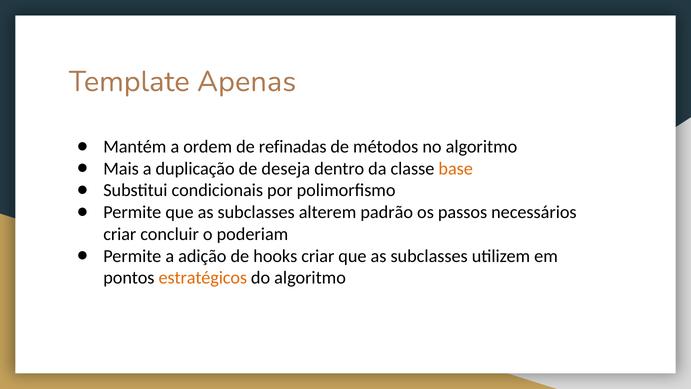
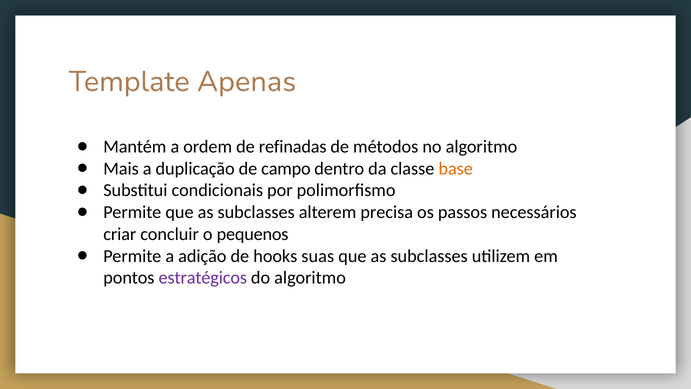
deseja: deseja -> campo (286, 168)
padrão: padrão -> precisa (387, 212)
poderiam: poderiam -> pequenos (253, 234)
hooks criar: criar -> suas (318, 256)
estratégicos colour: orange -> purple (203, 278)
